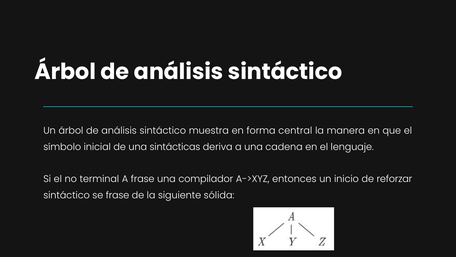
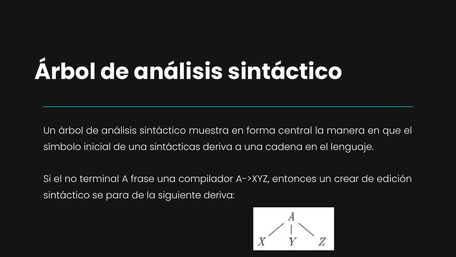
inicio: inicio -> crear (347, 179)
reforzar: reforzar -> edición (394, 179)
se frase: frase -> para (117, 195)
siguiente sólida: sólida -> deriva (219, 195)
